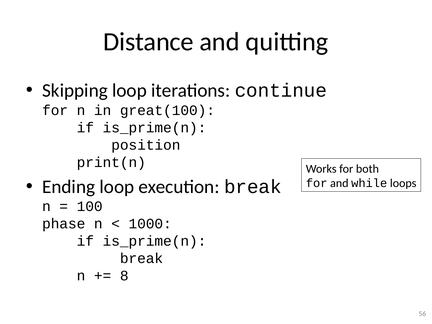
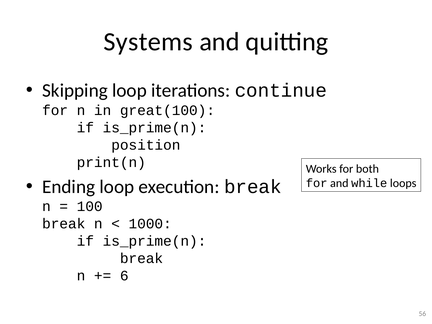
Distance: Distance -> Systems (148, 42)
phase: phase -> break (64, 224)
8: 8 -> 6 (124, 276)
